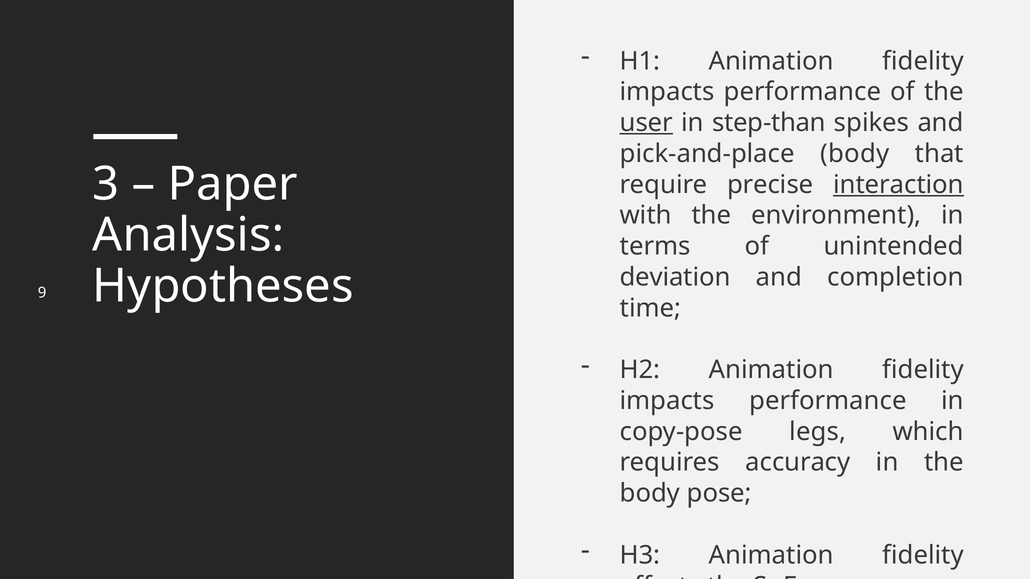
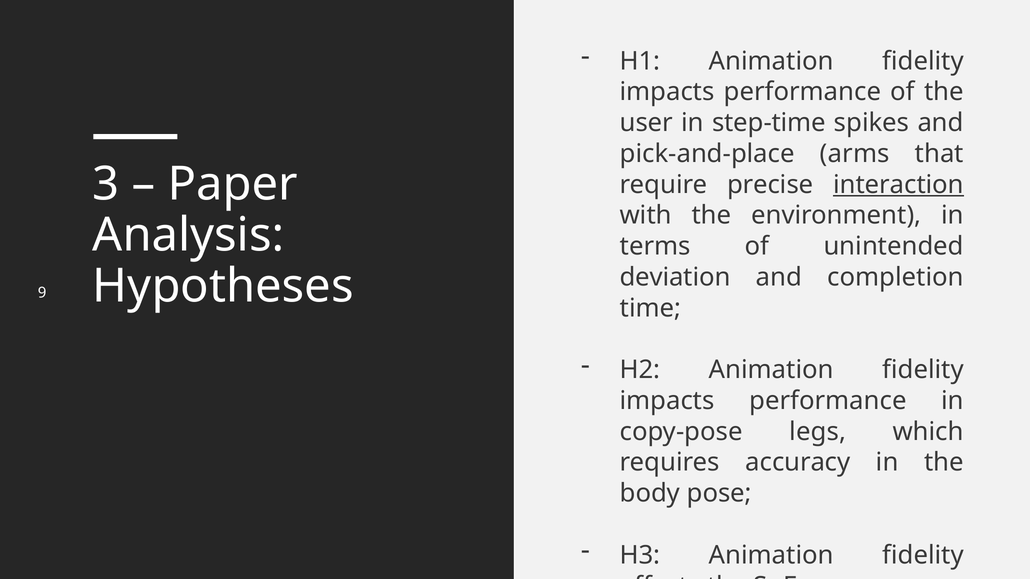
user underline: present -> none (646, 123)
step-than: step-than -> step-time (769, 123)
pick-and-place body: body -> arms (855, 154)
